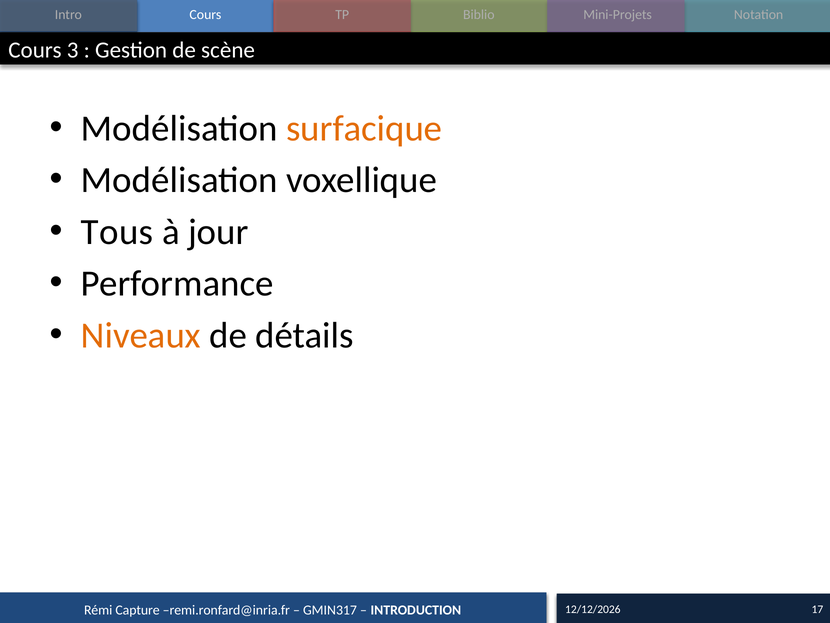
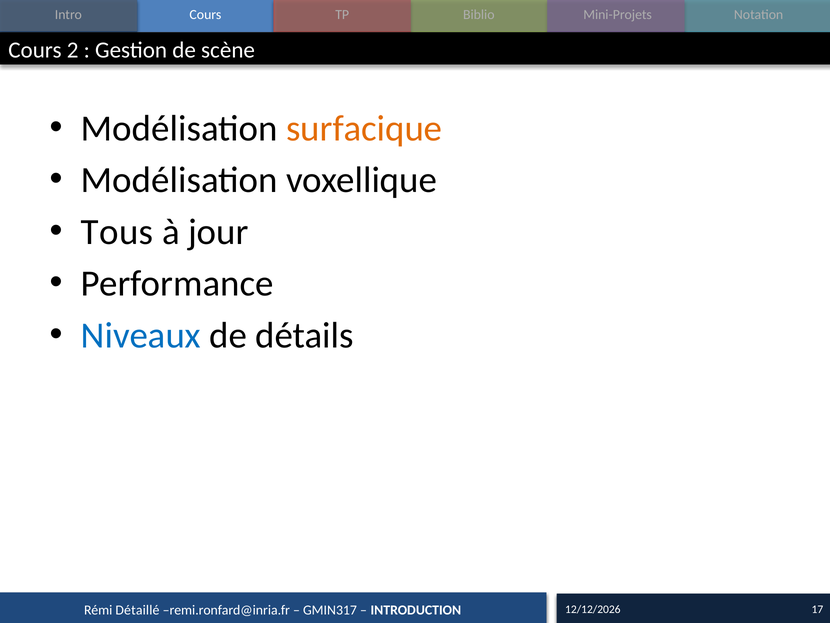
3: 3 -> 2 (73, 50)
Niveaux colour: orange -> blue (141, 335)
Capture: Capture -> Détaillé (137, 610)
